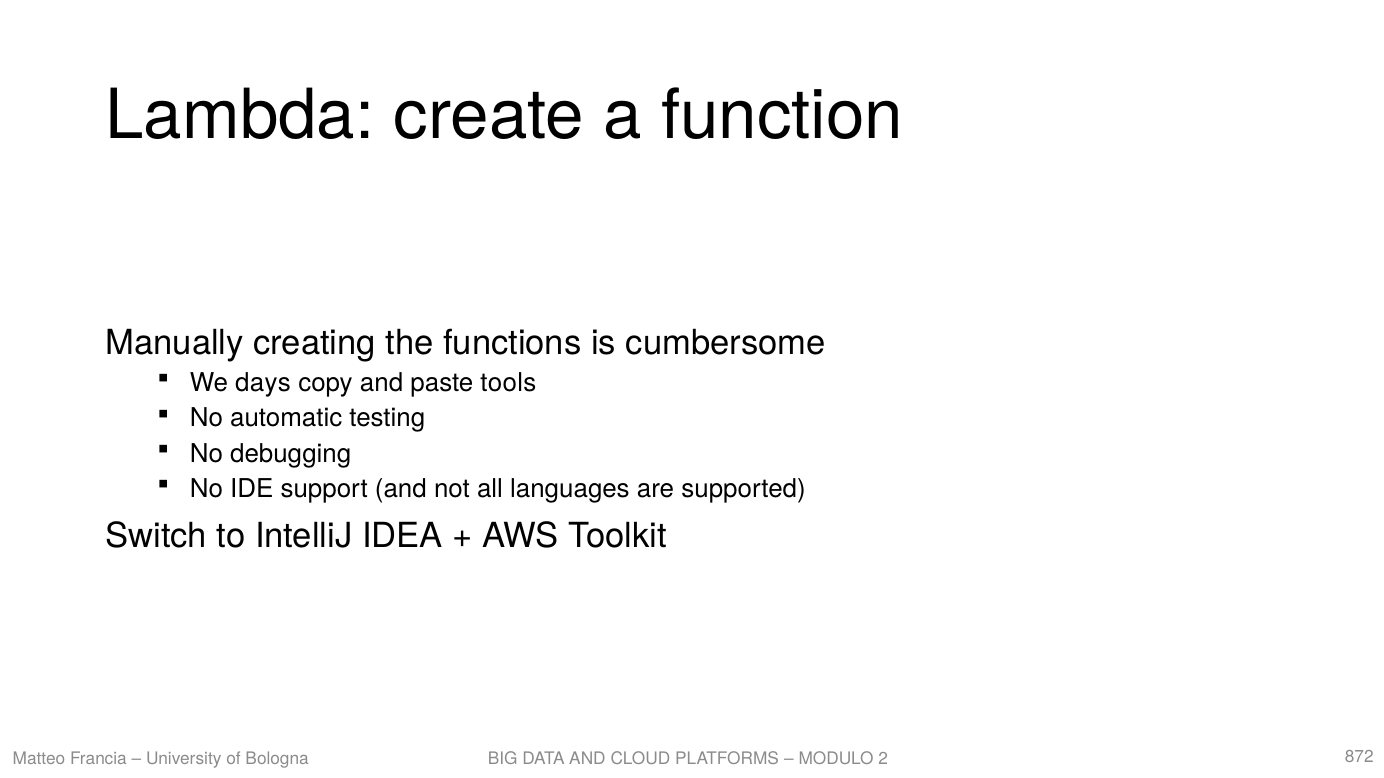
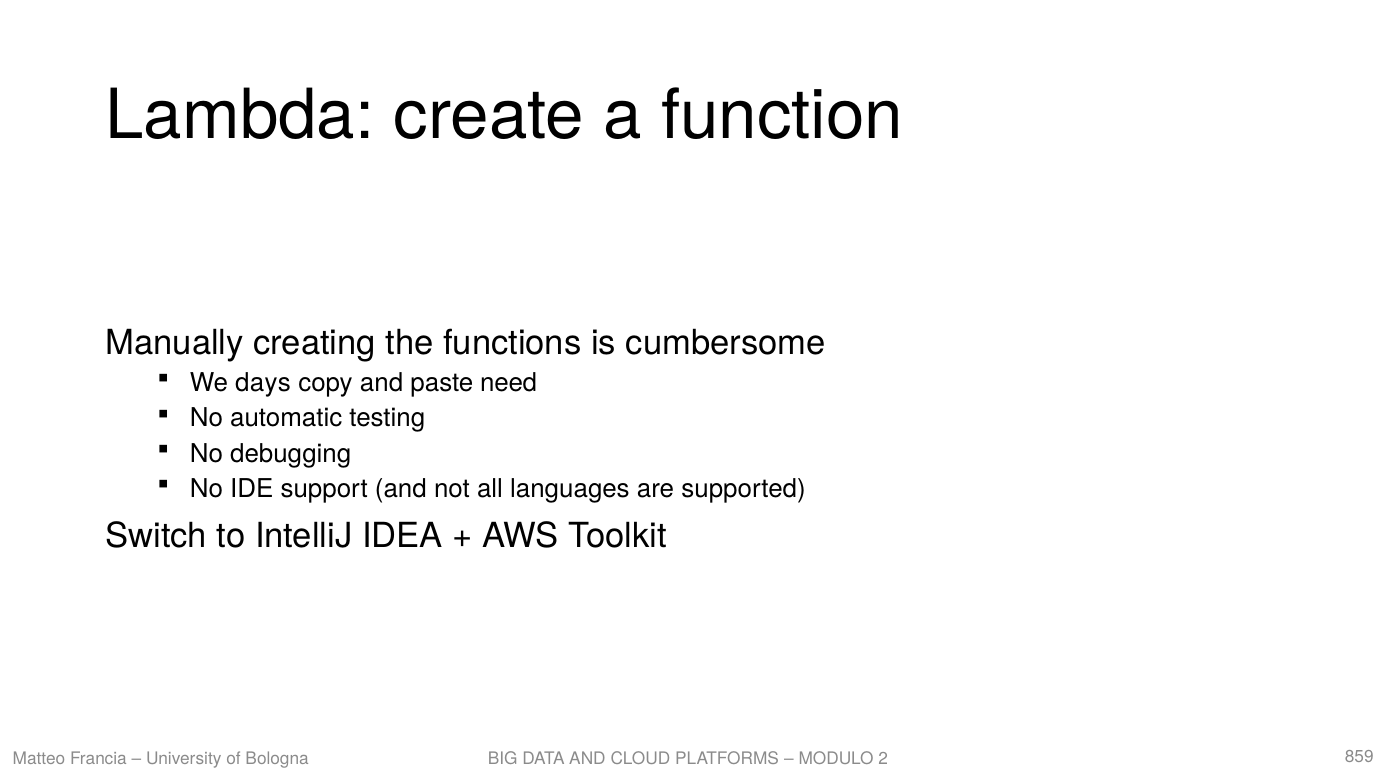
tools: tools -> need (509, 383)
872: 872 -> 859 (1359, 757)
